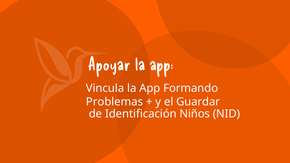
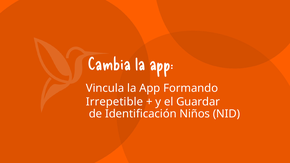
Apoyar: Apoyar -> Cambia (109, 65)
Problemas: Problemas -> Irrepetible (115, 102)
